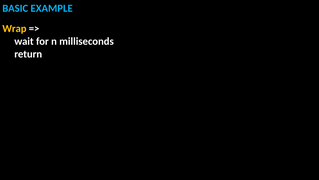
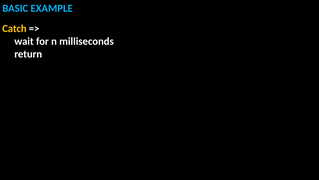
Wrap: Wrap -> Catch (14, 28)
